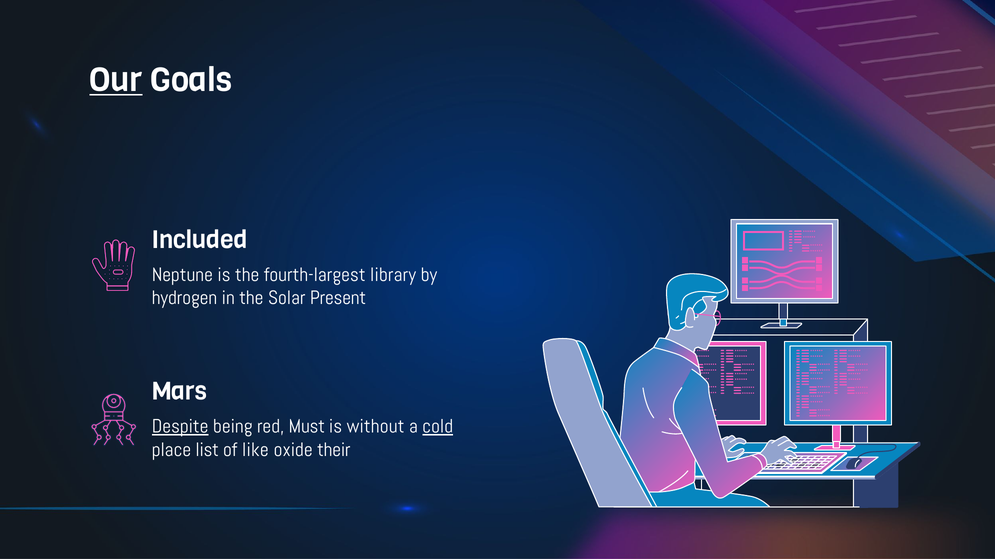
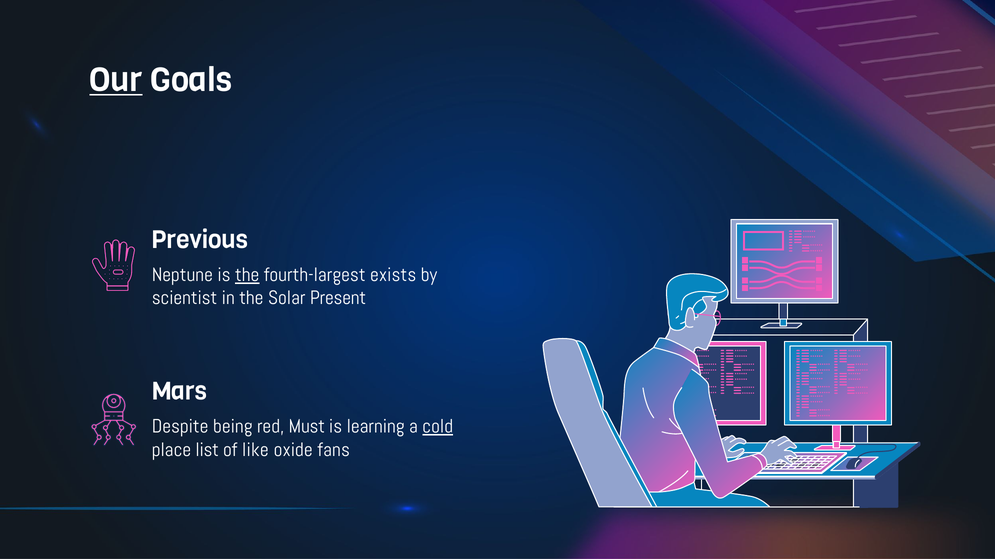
Included: Included -> Previous (200, 240)
the underline: none -> present (247, 275)
library: library -> exists (393, 275)
hydrogen: hydrogen -> scientist (185, 298)
Despite underline: present -> none (180, 427)
without: without -> learning (376, 427)
their: their -> fans (334, 450)
